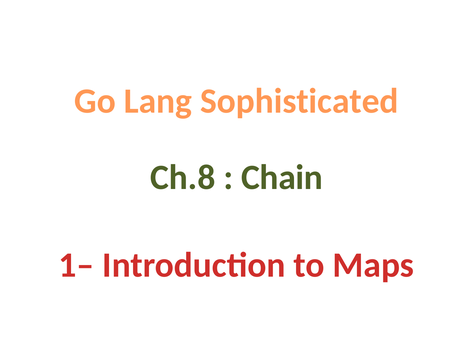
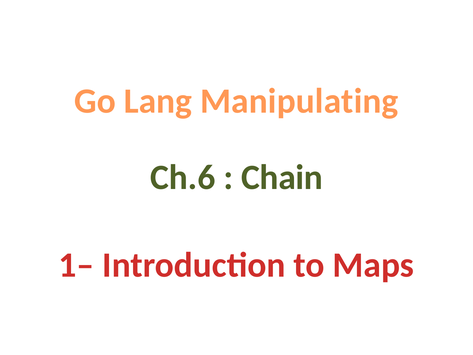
Sophisticated: Sophisticated -> Manipulating (299, 101)
Ch.8: Ch.8 -> Ch.6 (183, 177)
